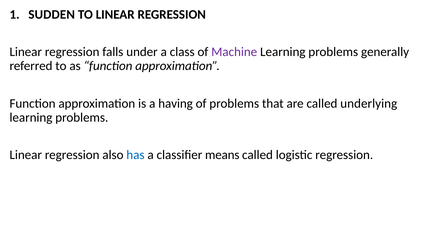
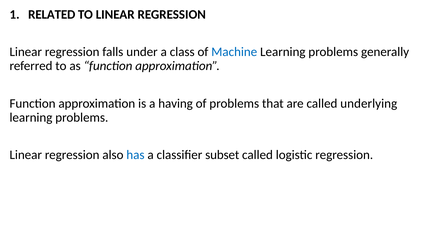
SUDDEN: SUDDEN -> RELATED (52, 14)
Machine colour: purple -> blue (234, 52)
means: means -> subset (222, 155)
